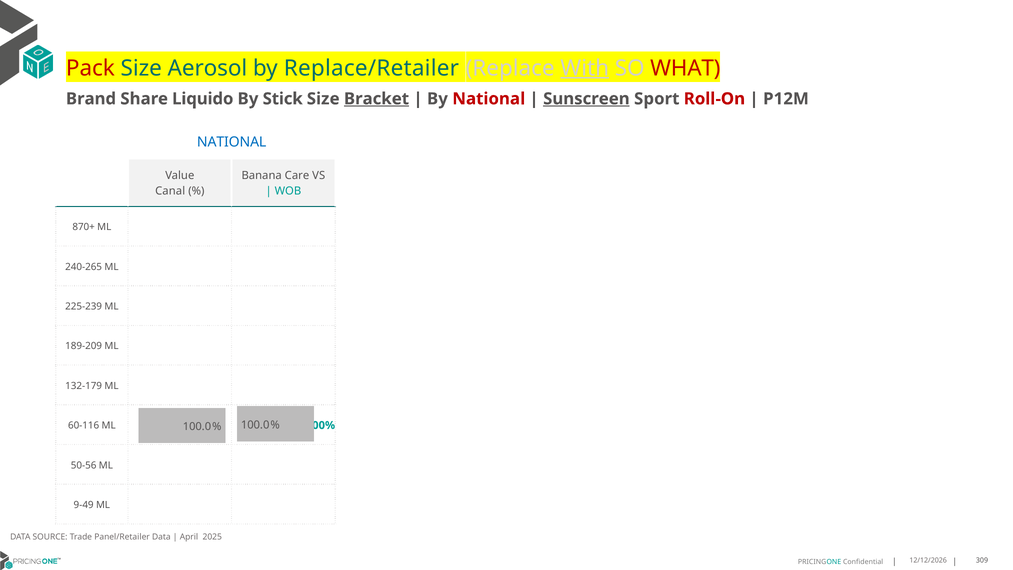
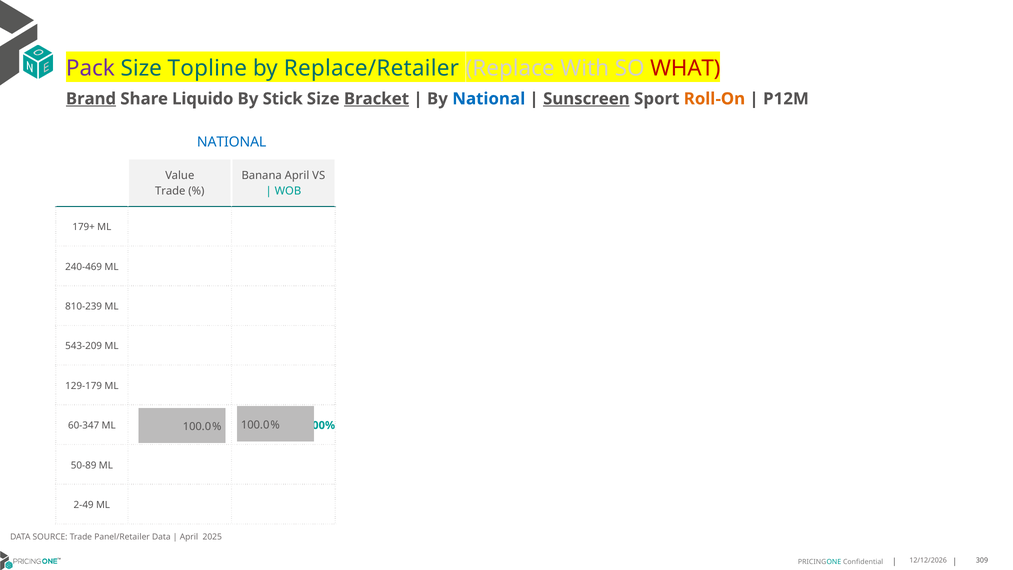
Pack colour: red -> purple (90, 68)
Aerosol: Aerosol -> Topline (207, 68)
With underline: present -> none (585, 68)
Brand underline: none -> present (91, 99)
National colour: red -> blue (489, 99)
Roll-On colour: red -> orange (714, 99)
Banana Care: Care -> April (297, 175)
Canal: Canal -> Trade (170, 191)
870+: 870+ -> 179+ (84, 227)
240-265: 240-265 -> 240-469 (84, 267)
225-239: 225-239 -> 810-239 (84, 306)
189-209: 189-209 -> 543-209 (84, 346)
132-179: 132-179 -> 129-179 (84, 386)
60-116: 60-116 -> 60-347 (84, 425)
50-56: 50-56 -> 50-89 (84, 465)
9-49: 9-49 -> 2-49 (84, 505)
